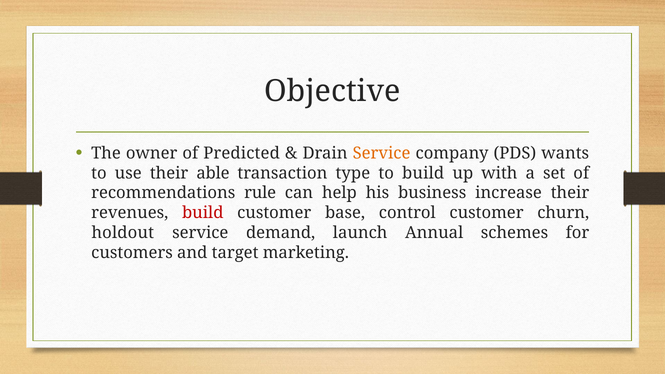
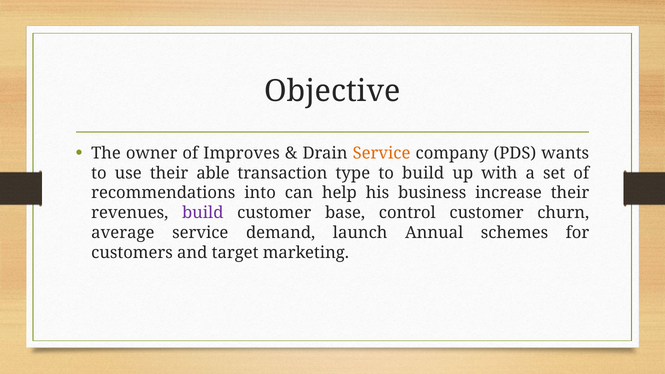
Predicted: Predicted -> Improves (242, 153)
rule: rule -> into (260, 193)
build colour: red -> purple (203, 213)
holdout: holdout -> average (123, 233)
